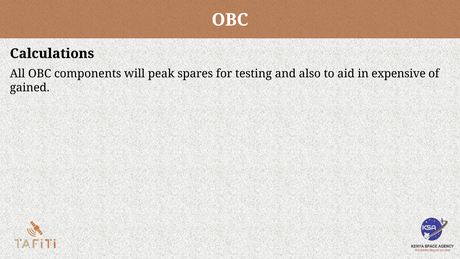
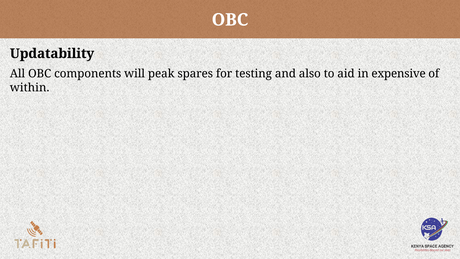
Calculations: Calculations -> Updatability (52, 54)
gained: gained -> within (30, 88)
